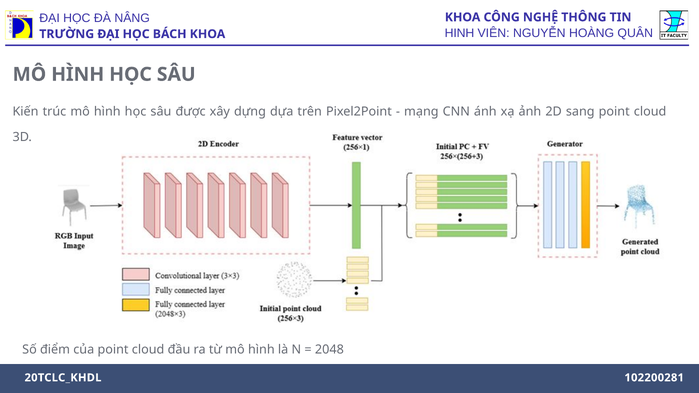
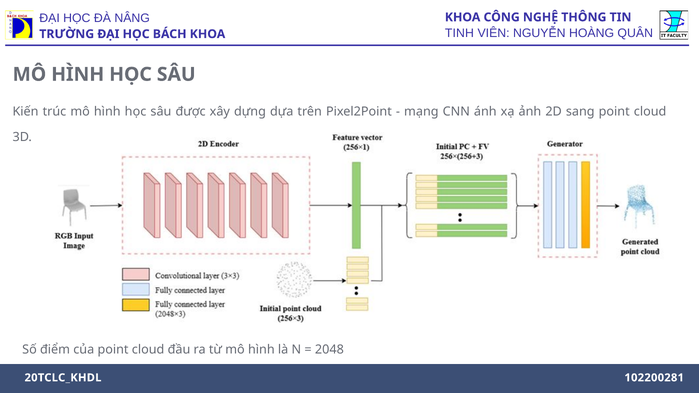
HINH: HINH -> TINH (459, 33)
